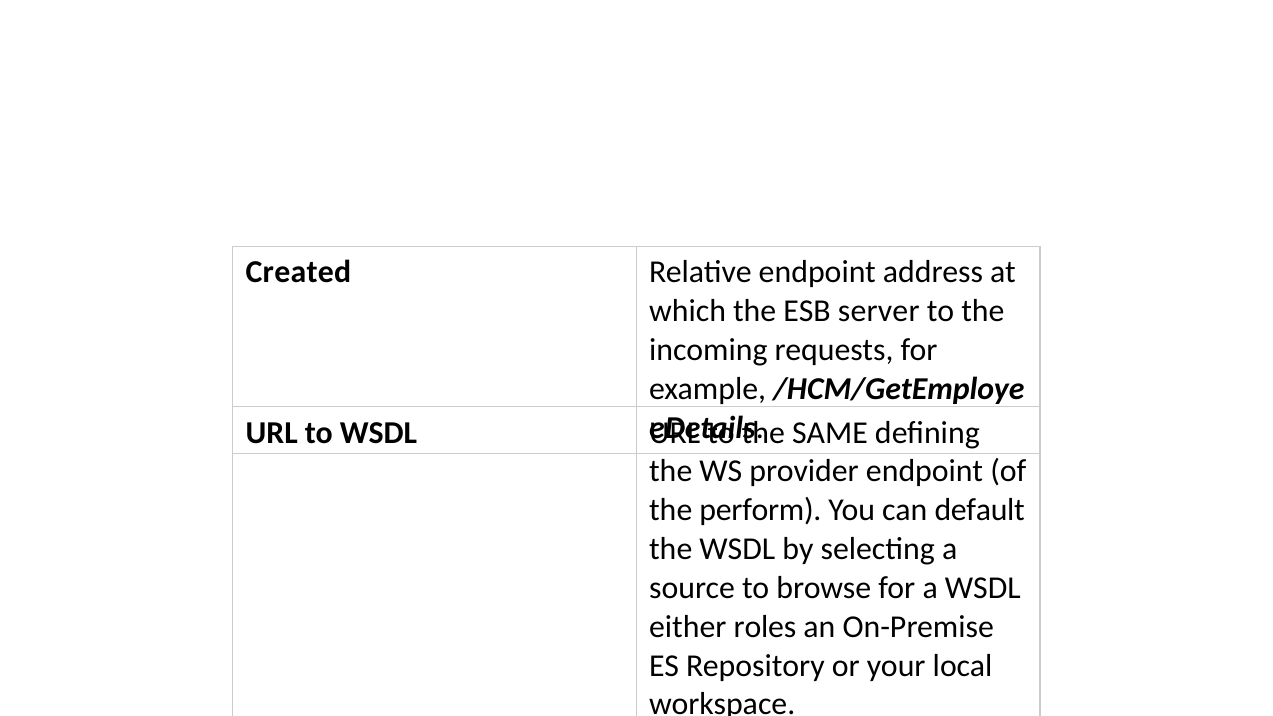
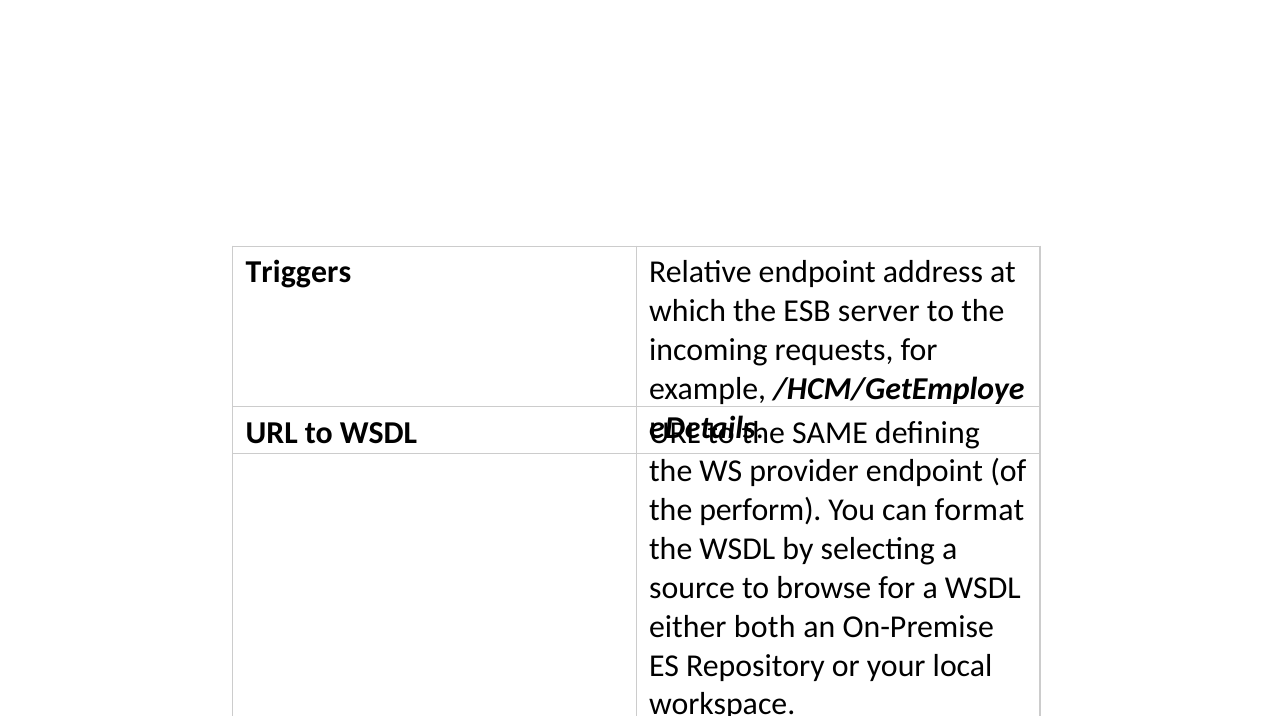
Created: Created -> Triggers (298, 272)
default: default -> format (979, 510)
roles: roles -> both (765, 627)
